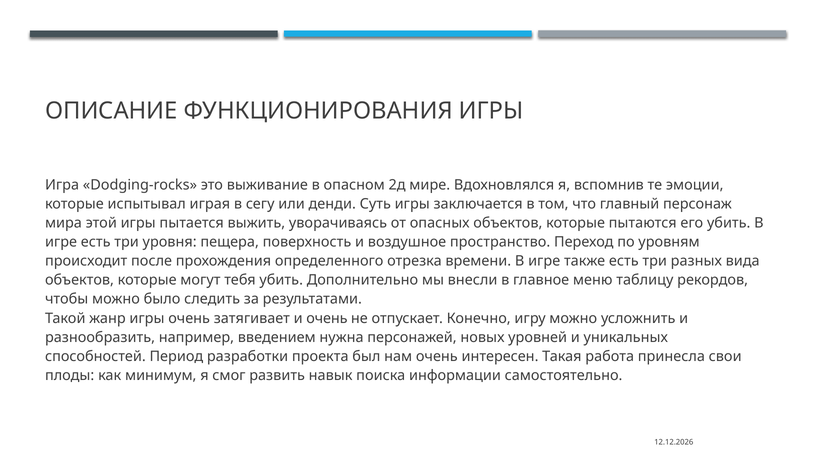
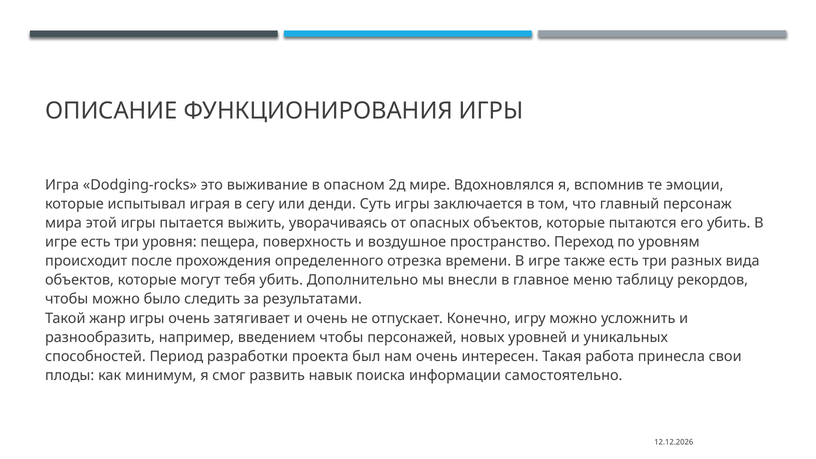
введением нужна: нужна -> чтобы (341, 337)
